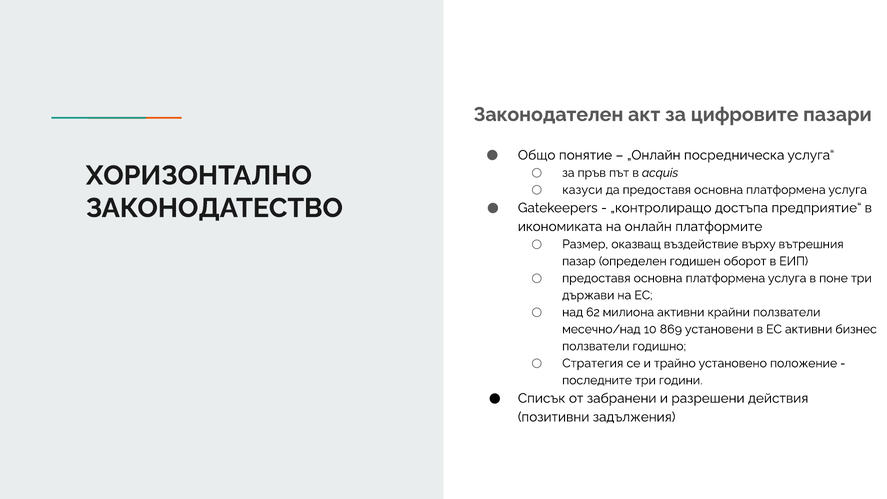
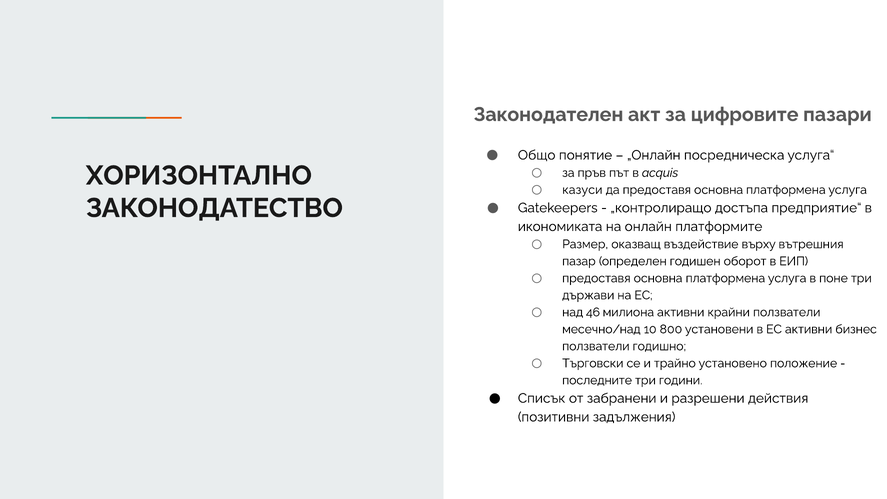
62: 62 -> 46 (593, 312)
869: 869 -> 800 (671, 329)
Стратегия: Стратегия -> Търговски (593, 363)
